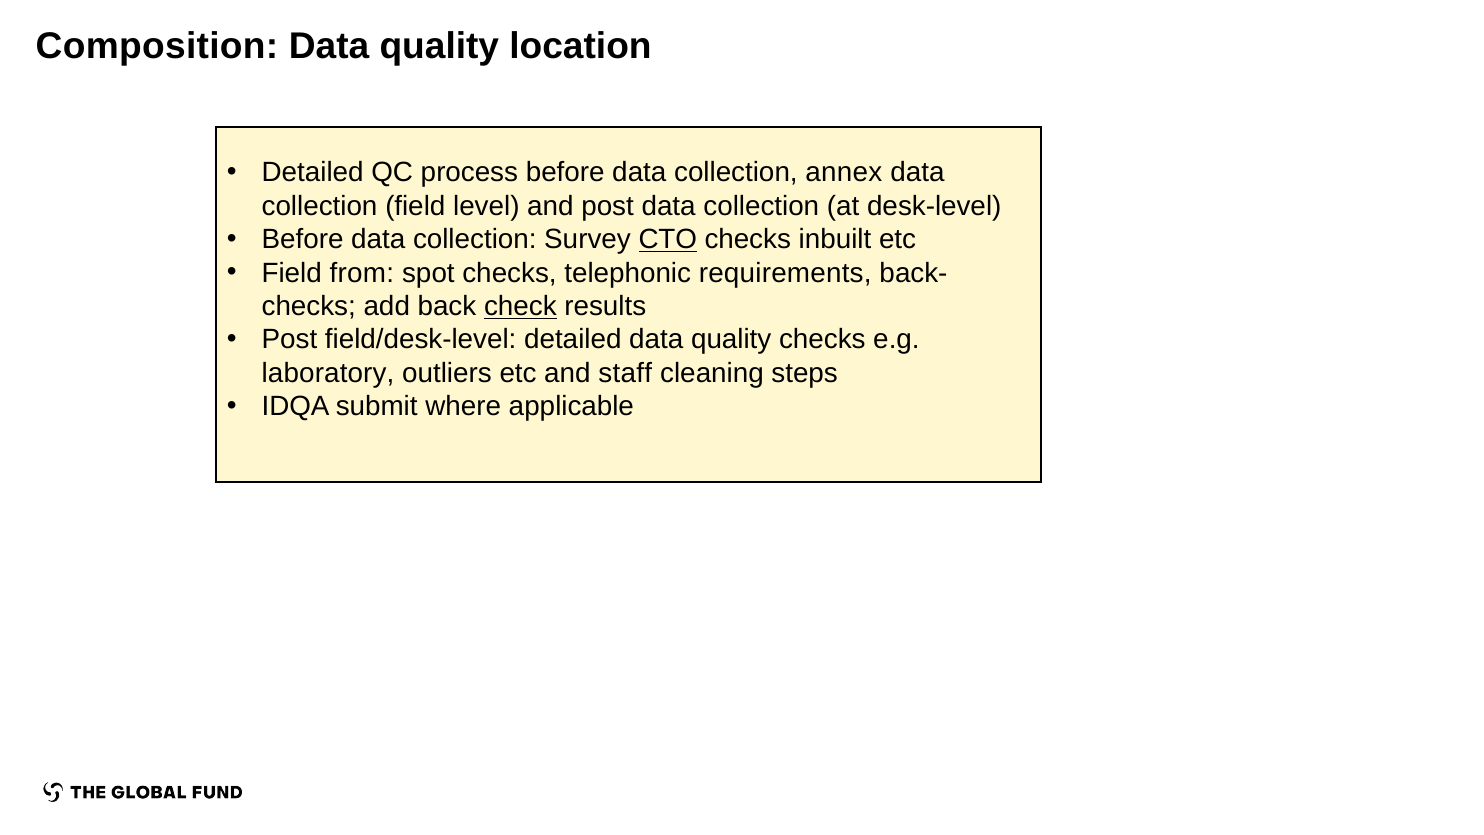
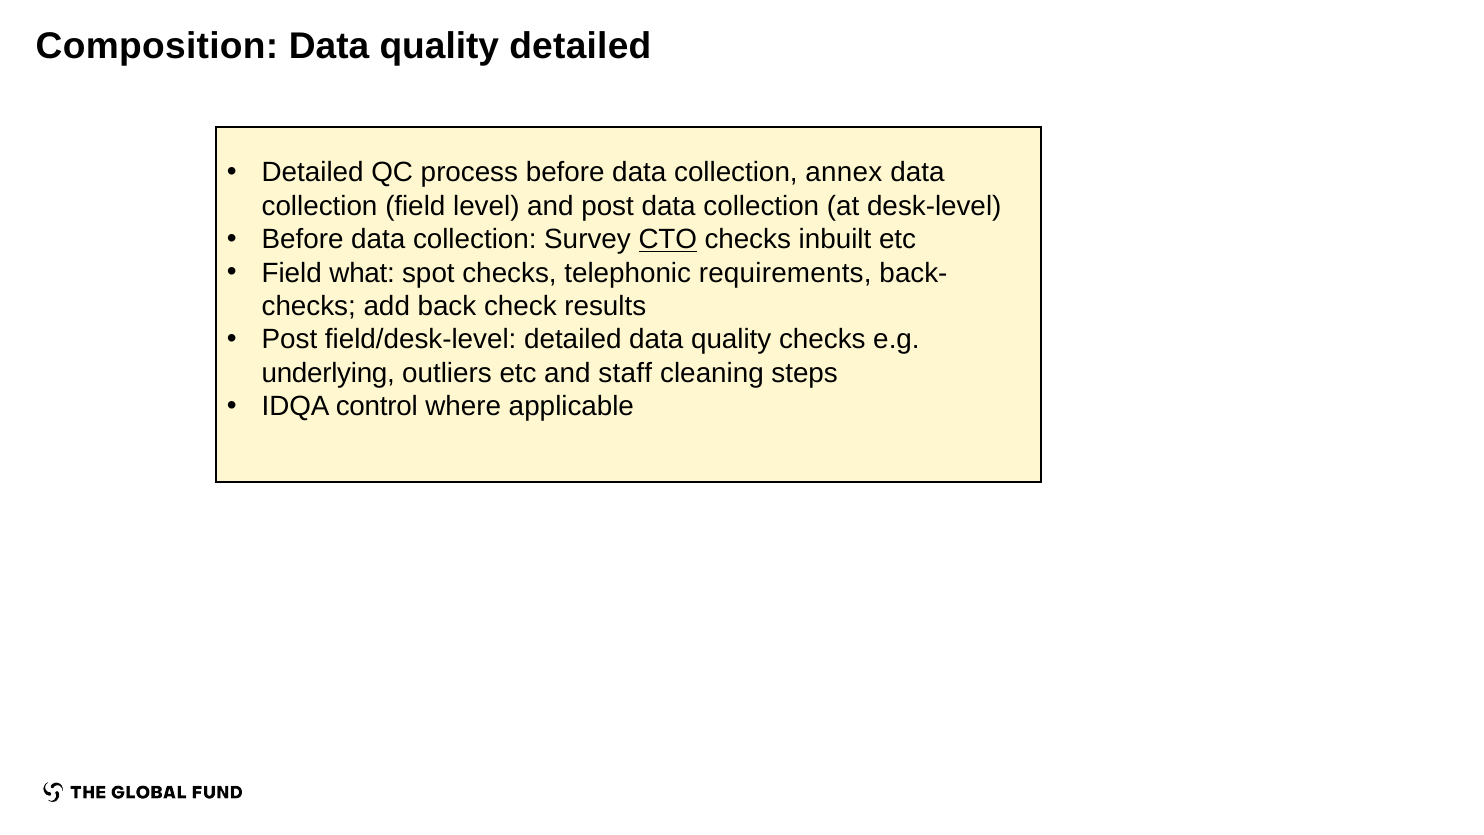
quality location: location -> detailed (580, 46)
from: from -> what (362, 273)
check underline: present -> none (520, 306)
laboratory: laboratory -> underlying (328, 373)
submit: submit -> control (377, 406)
